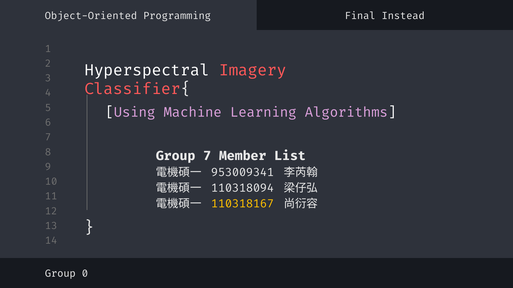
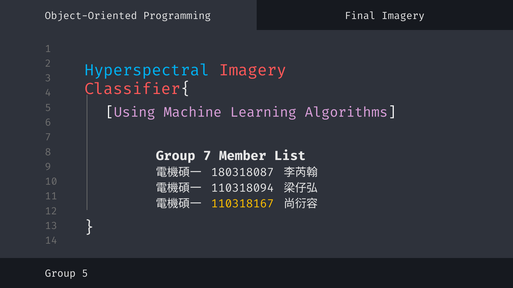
Final Instead: Instead -> Imagery (403, 16)
Hyperspectral colour: white -> light blue (147, 70)
953009341: 953009341 -> 180318087 (243, 173)
Group 0: 0 -> 5 (85, 274)
